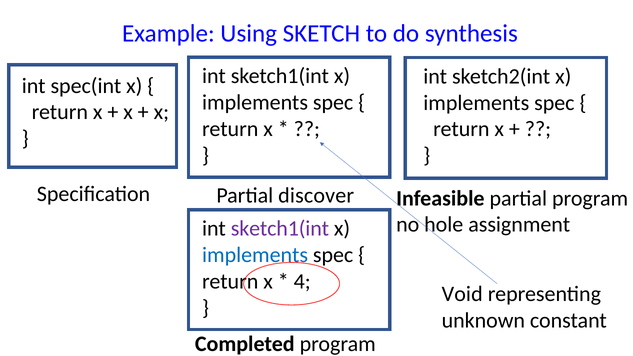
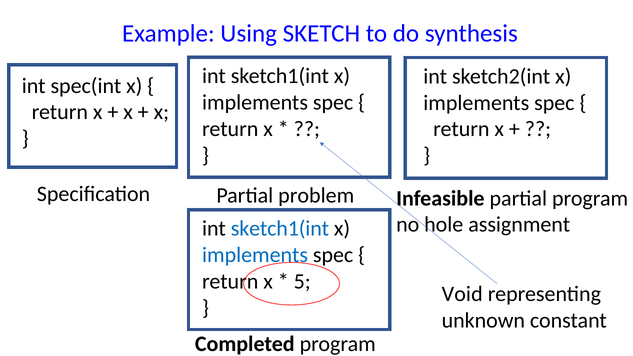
discover: discover -> problem (316, 195)
sketch1(int colour: purple -> blue (280, 229)
4: 4 -> 5 (302, 282)
